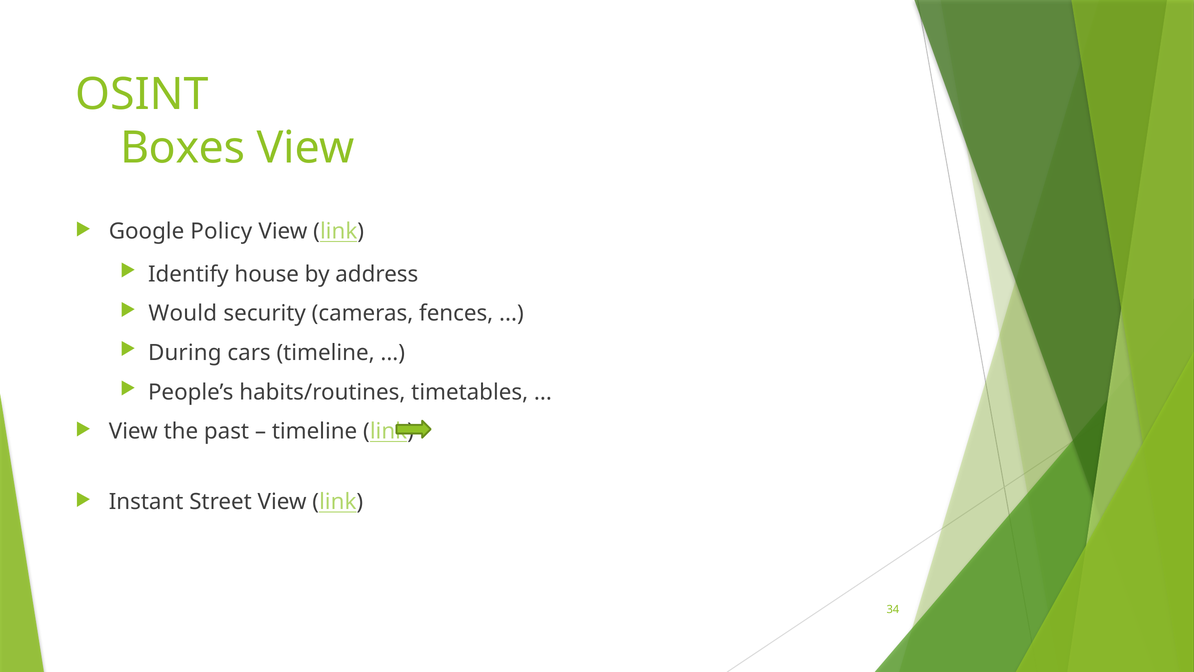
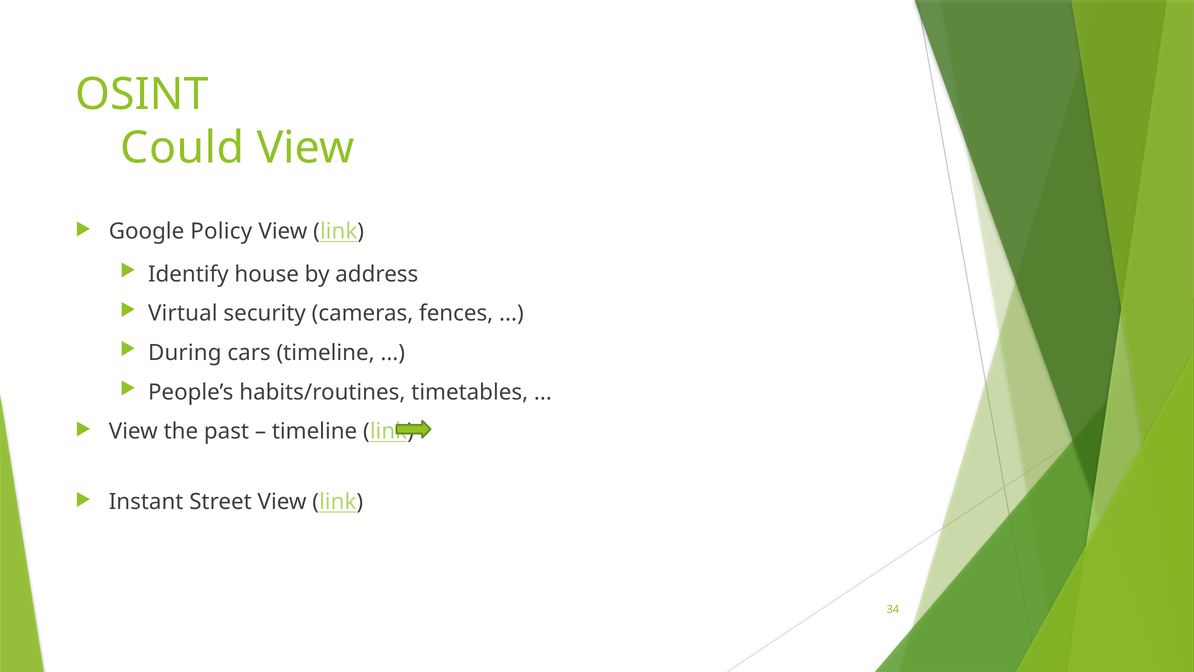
Boxes: Boxes -> Could (182, 148)
Would: Would -> Virtual (183, 313)
